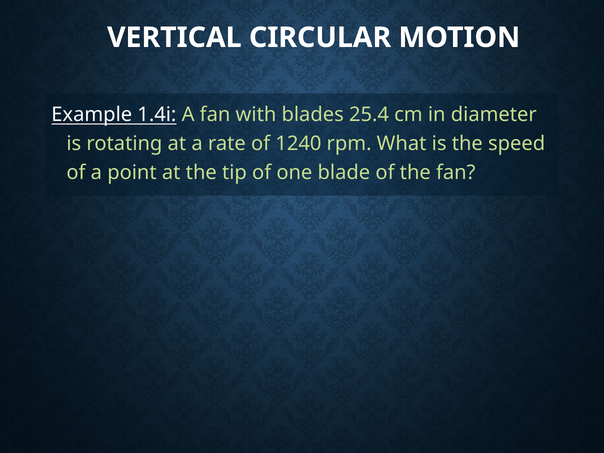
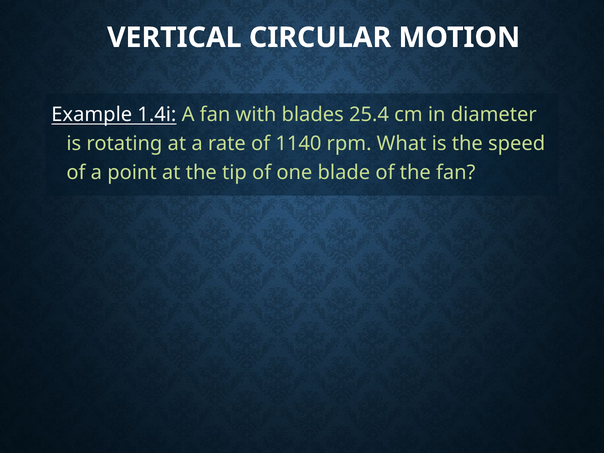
1240: 1240 -> 1140 (298, 144)
